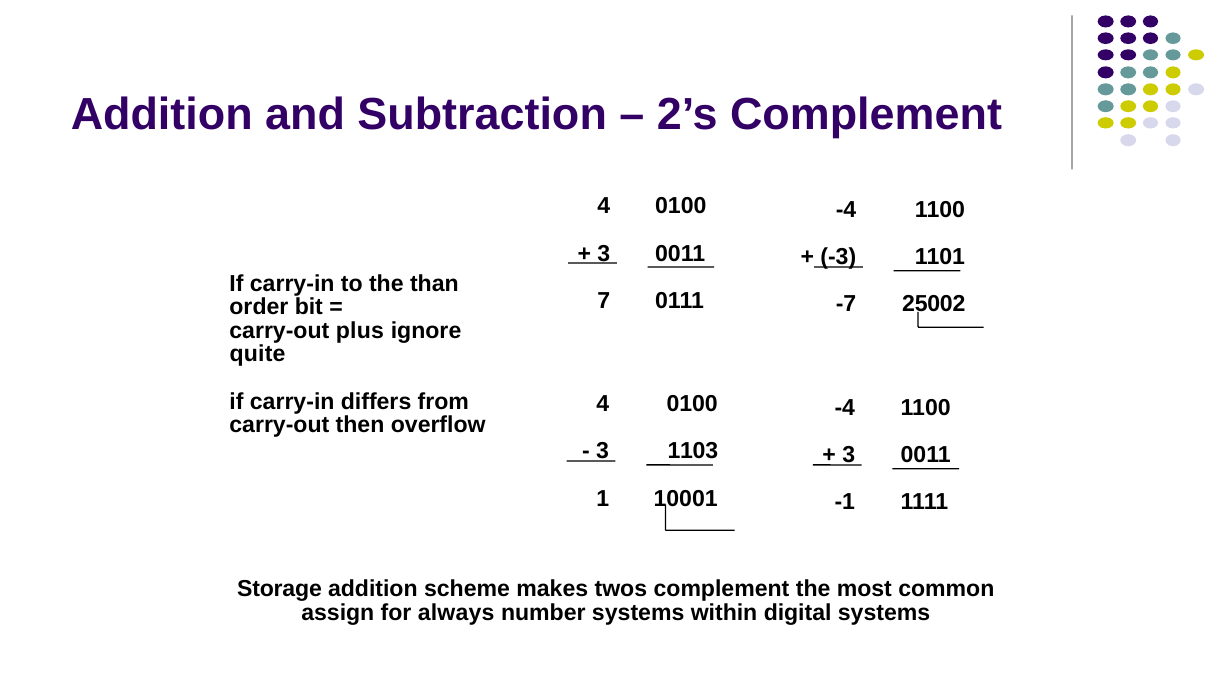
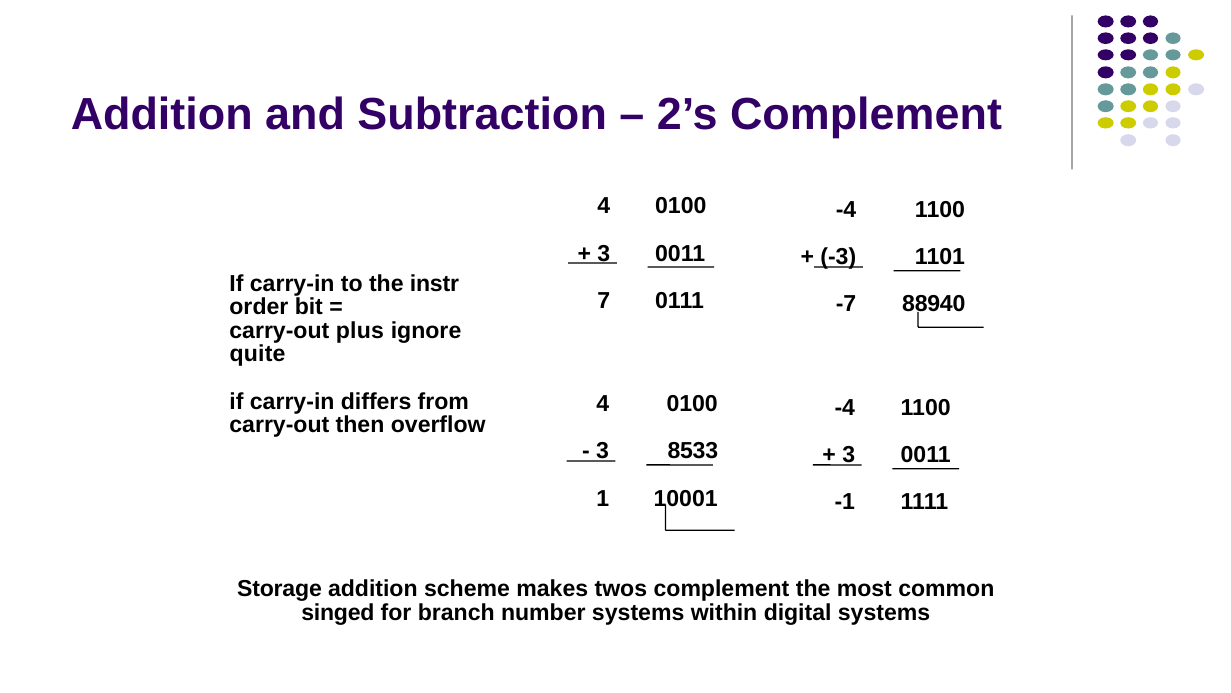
than: than -> instr (434, 283)
25002: 25002 -> 88940 (934, 304)
1103: 1103 -> 8533 (693, 451)
assign: assign -> singed (338, 612)
always: always -> branch (456, 612)
